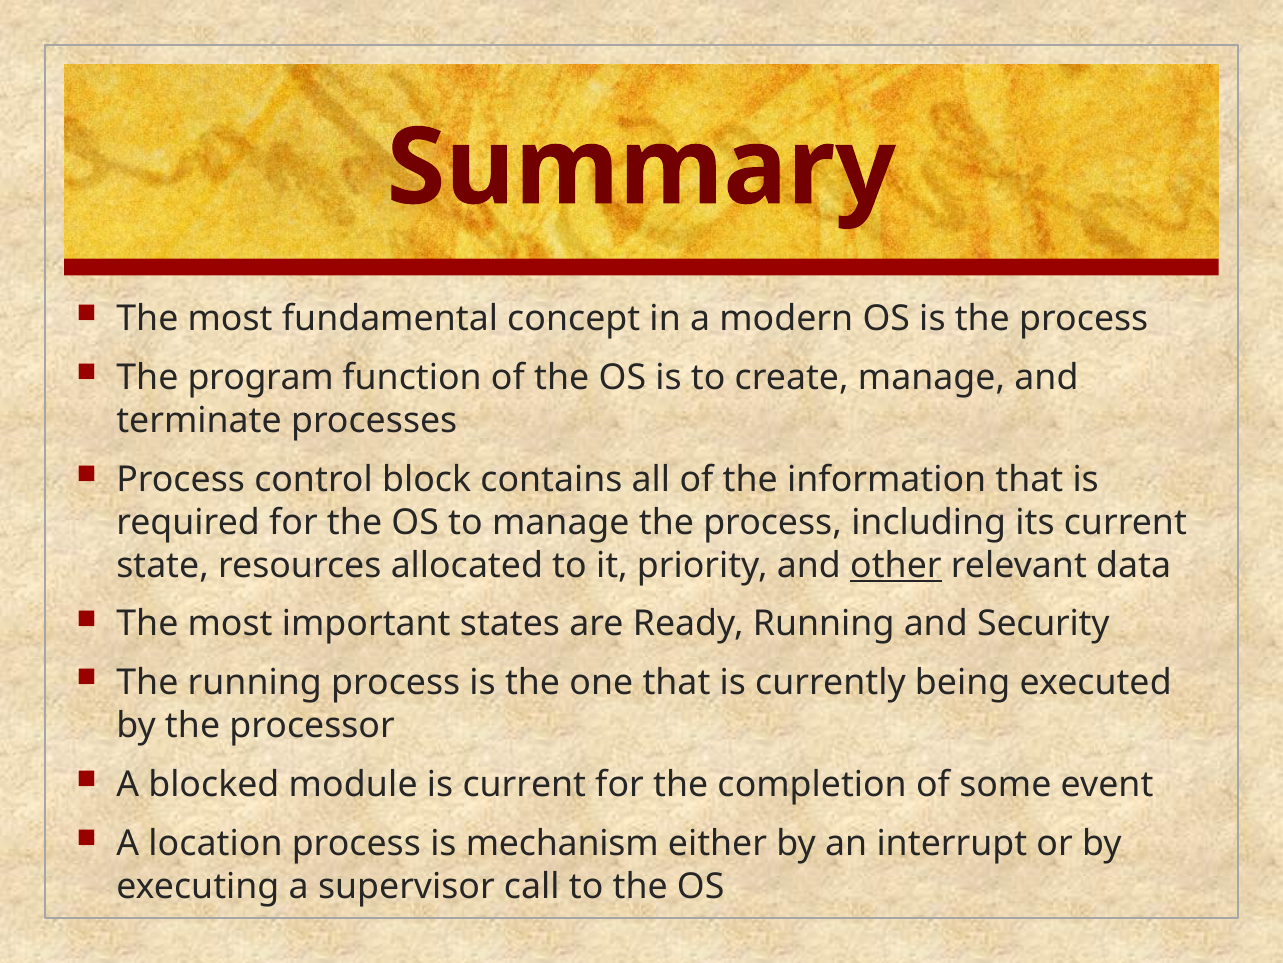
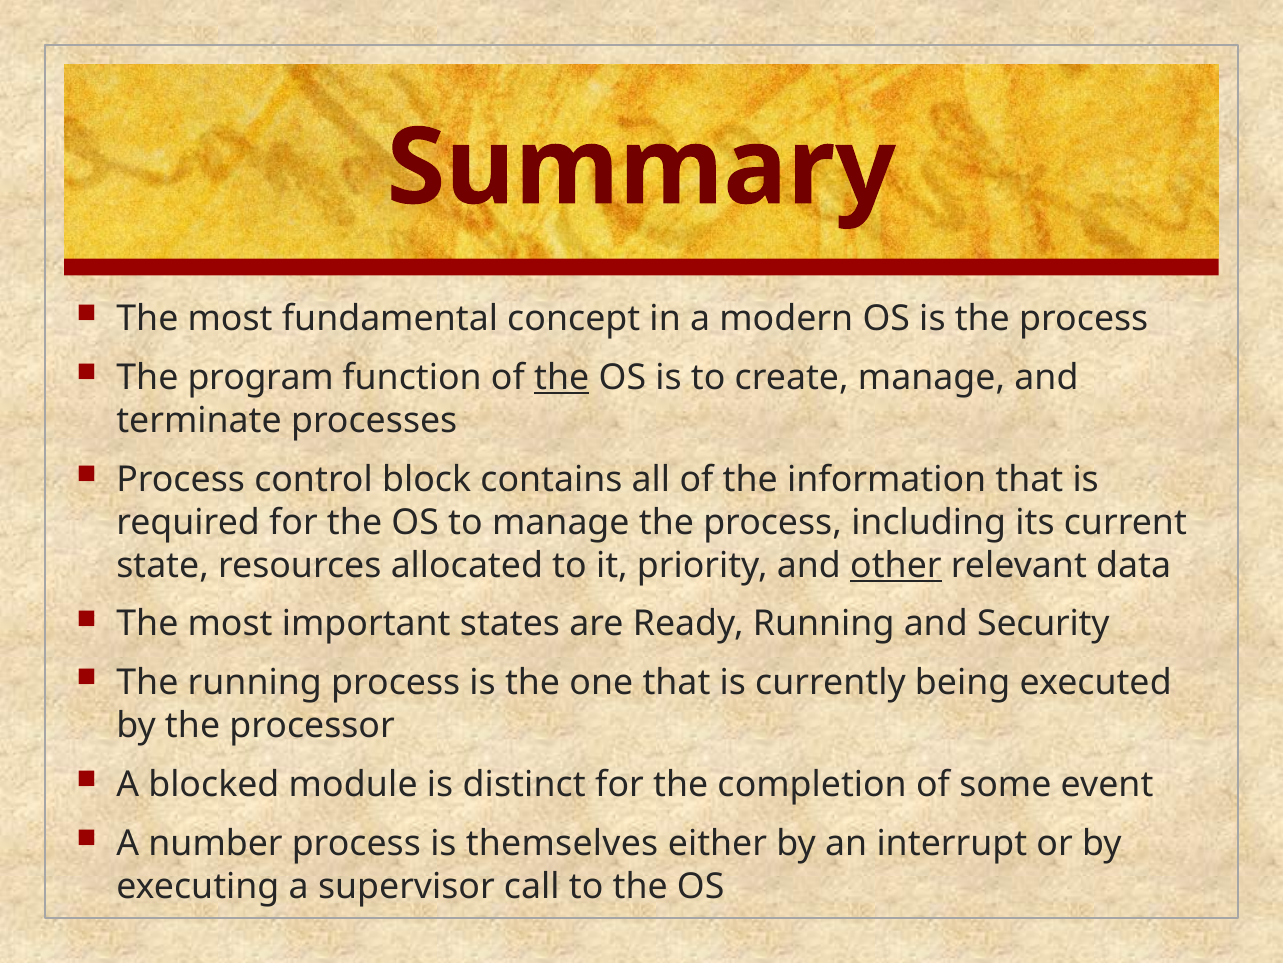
the underline: none -> present (562, 378)
is current: current -> distinct (524, 784)
location: location -> number (216, 843)
mechanism: mechanism -> themselves (562, 843)
